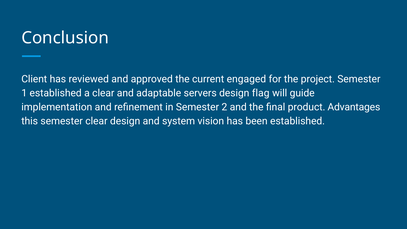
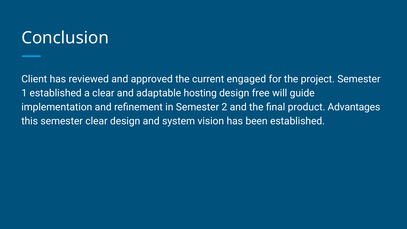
servers: servers -> hosting (200, 93)
flag: flag -> free (261, 93)
